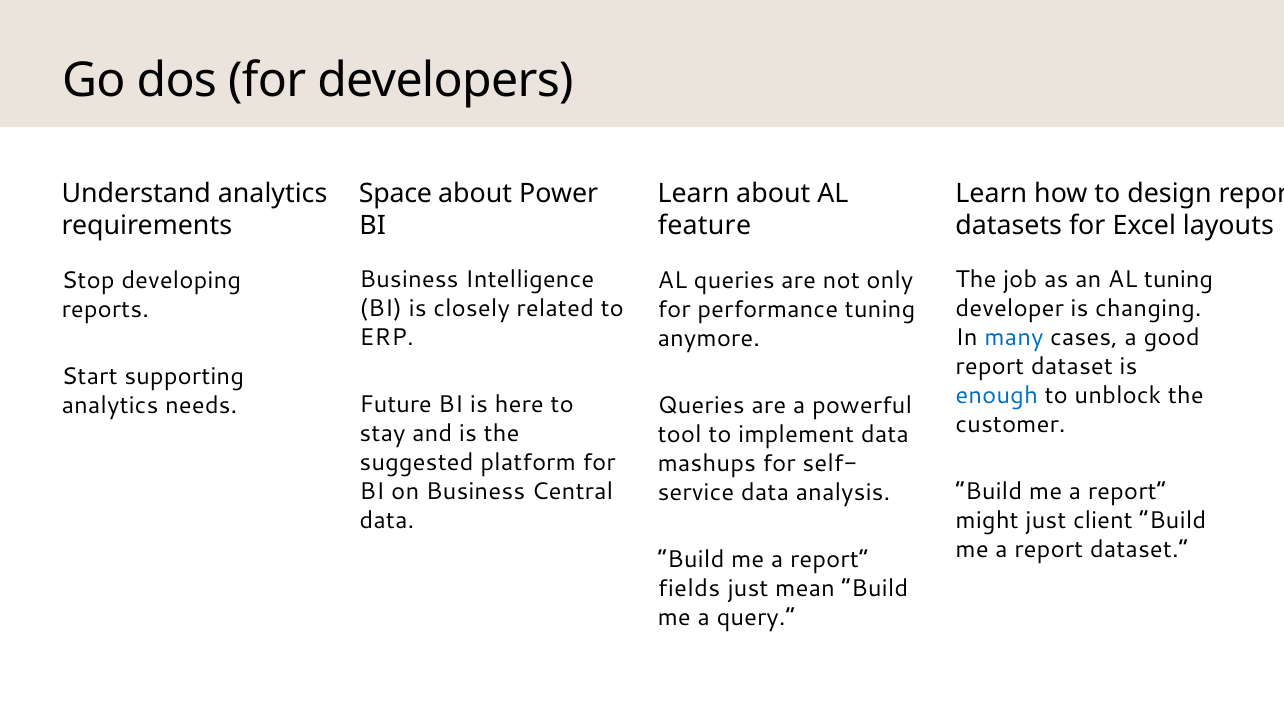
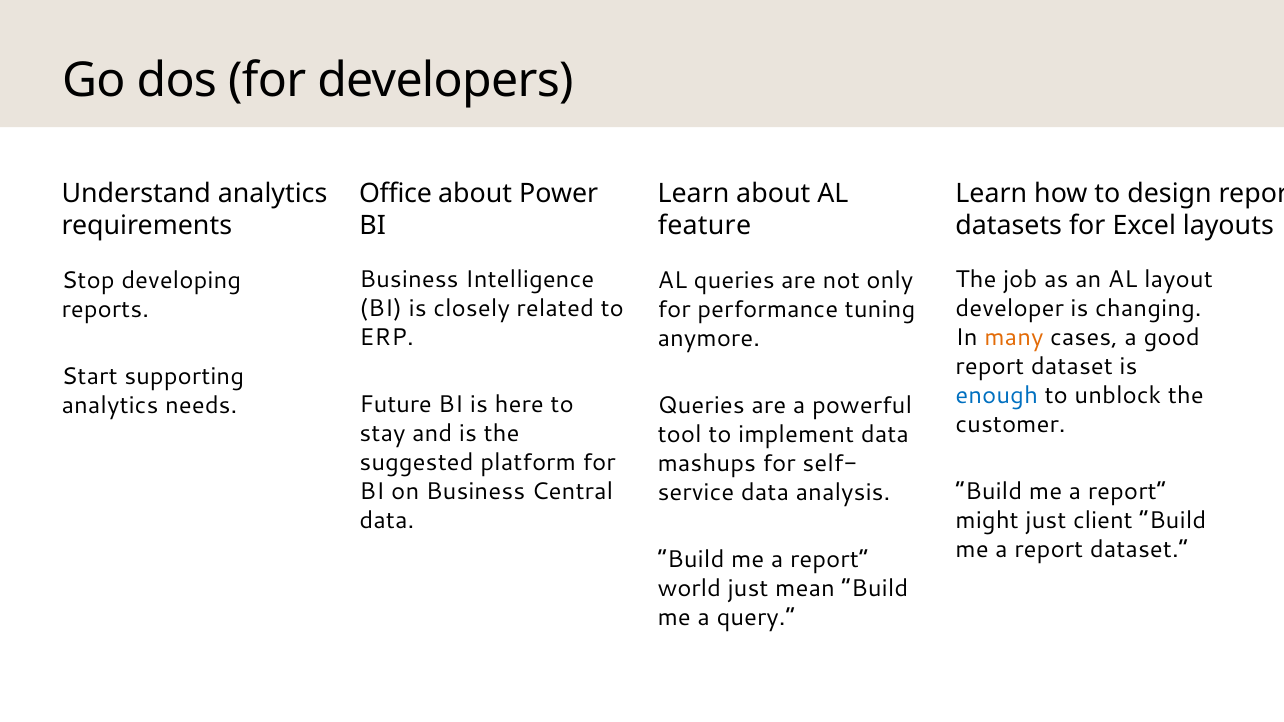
Space: Space -> Office (395, 193)
AL tuning: tuning -> layout (1178, 280)
many colour: blue -> orange (1014, 338)
fields: fields -> world (689, 589)
